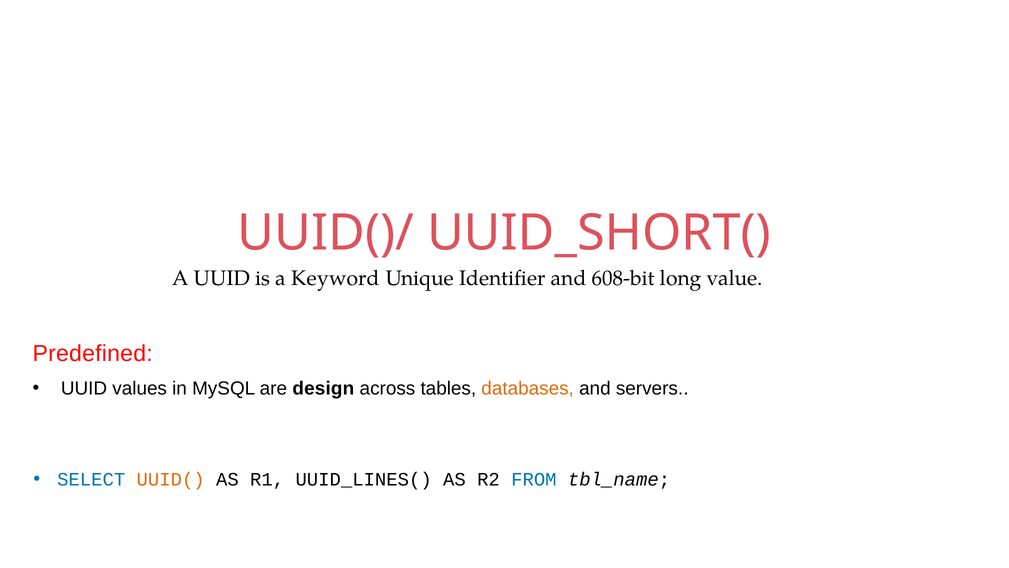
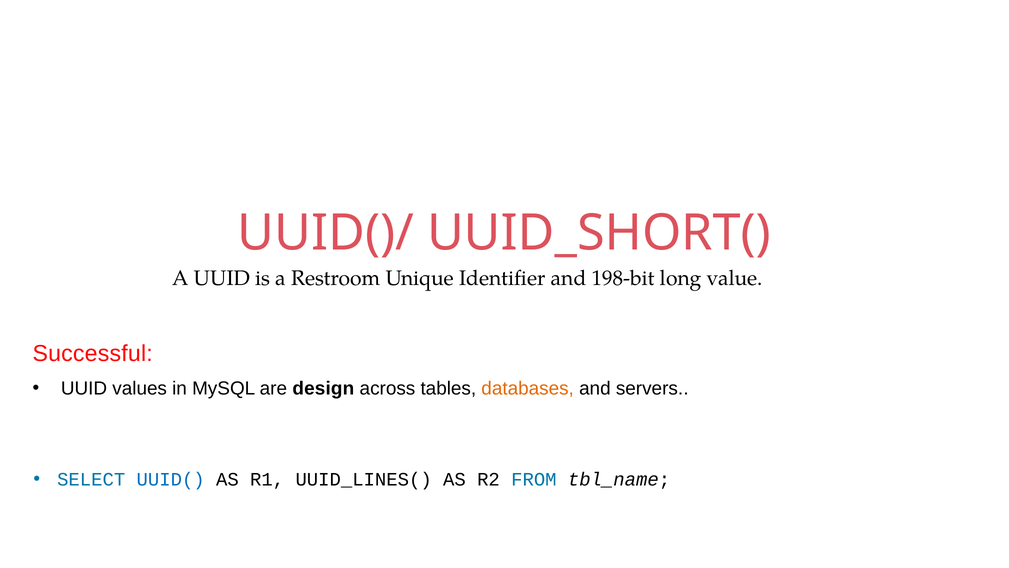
Keyword: Keyword -> Restroom (336, 278)
608-bit: 608-bit -> 198-bit (623, 278)
Predefined: Predefined -> Successful (93, 353)
UUID( colour: orange -> blue (171, 479)
